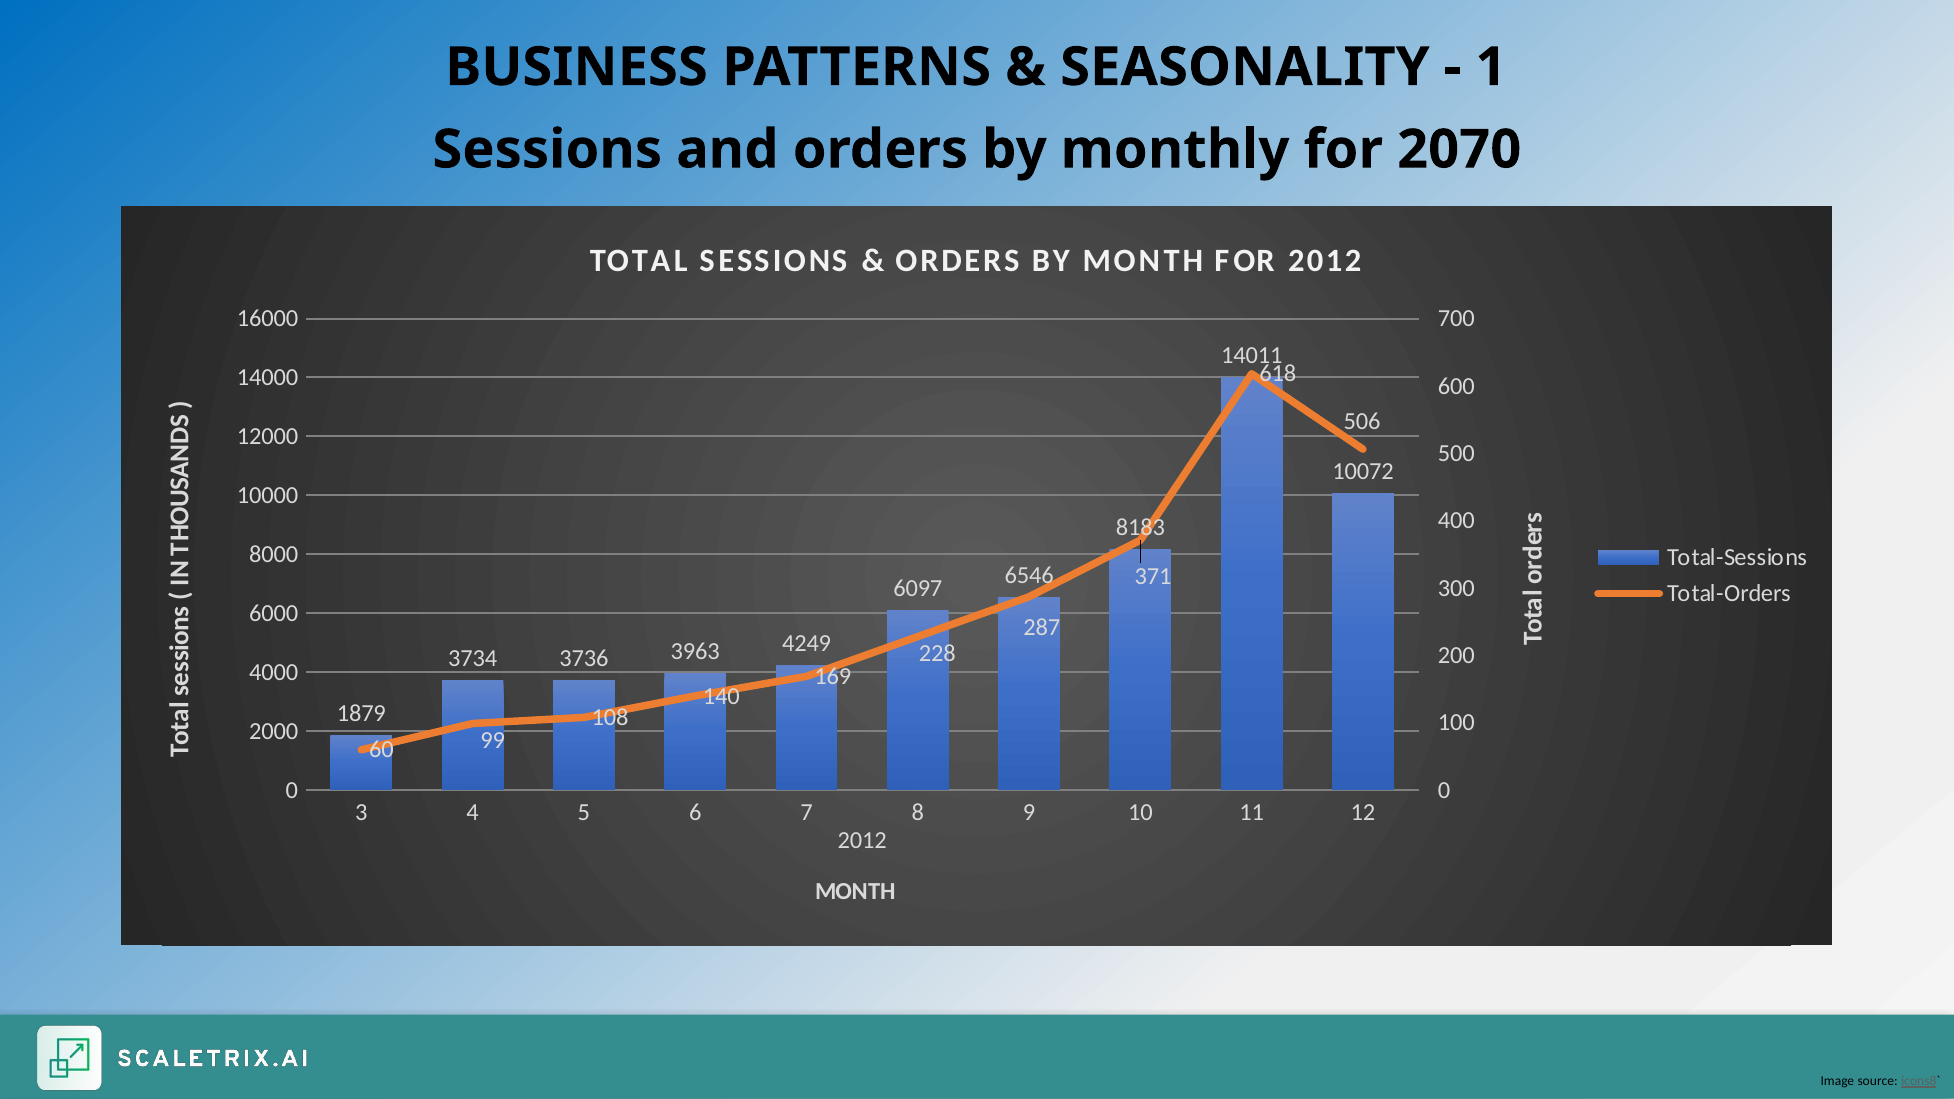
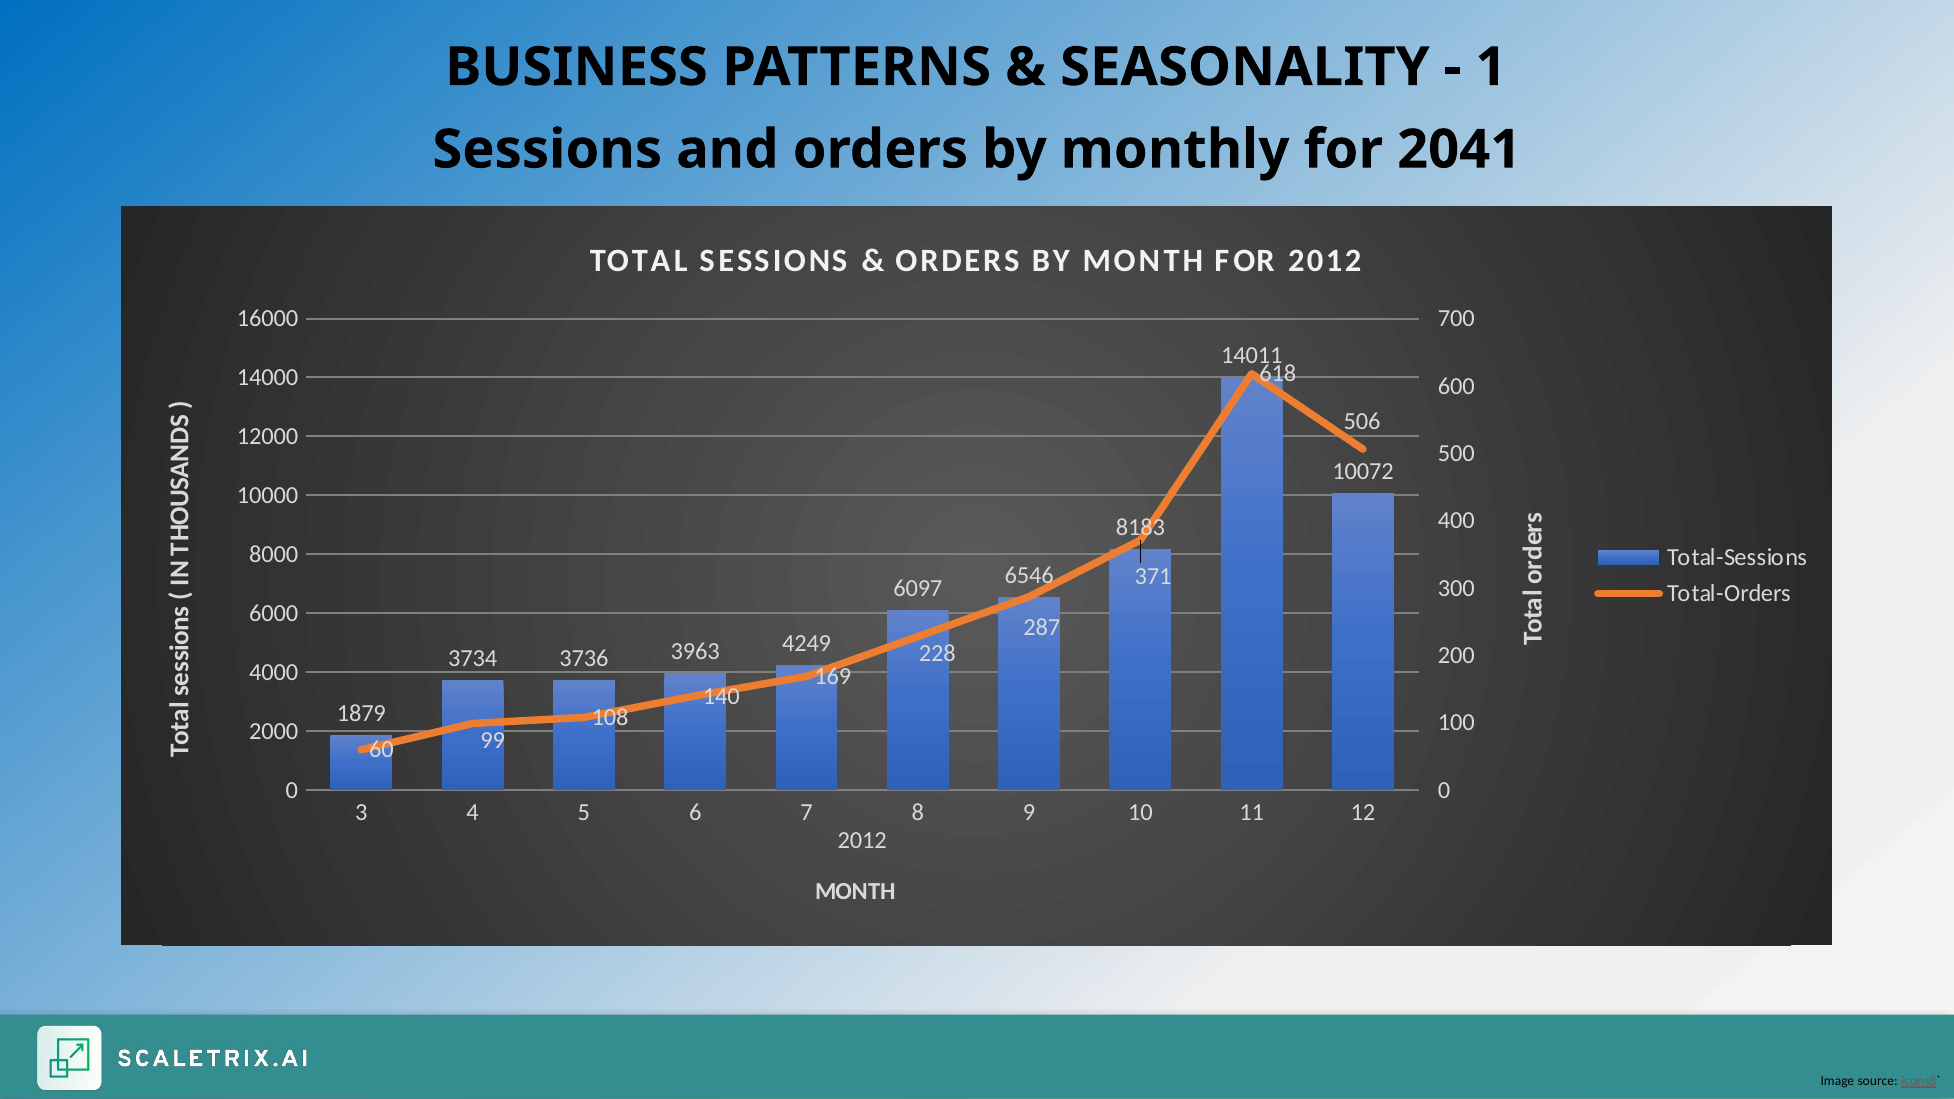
2070: 2070 -> 2041 (1459, 150)
